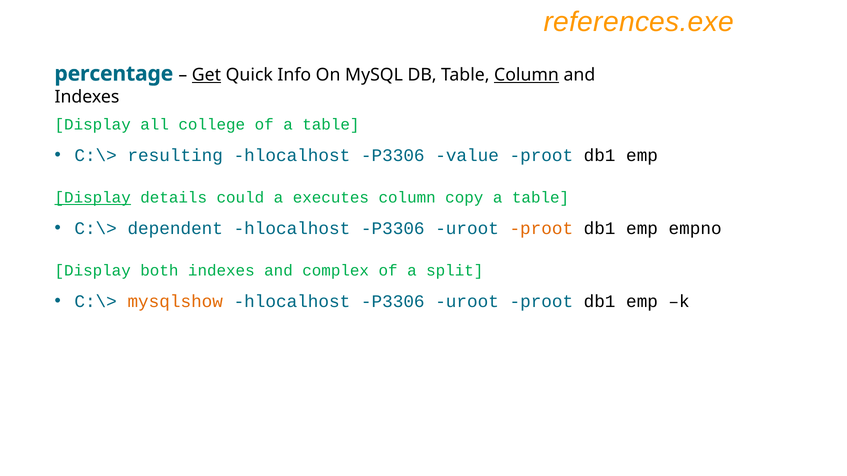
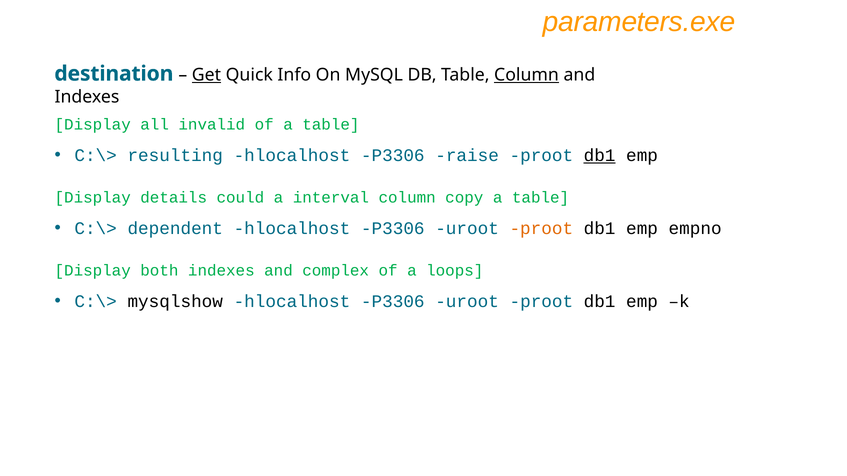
references.exe: references.exe -> parameters.exe (639, 22)
percentage: percentage -> destination (114, 74)
college: college -> invalid (212, 125)
value: value -> raise (467, 156)
db1 underline: none -> present (600, 156)
Display underline: present -> none (93, 198)
executes: executes -> interval (331, 198)
split: split -> loops (455, 271)
mysqlshow colour: orange -> black (175, 302)
